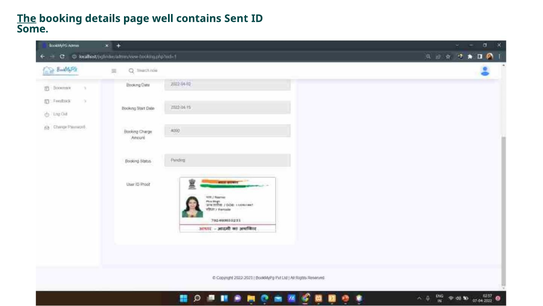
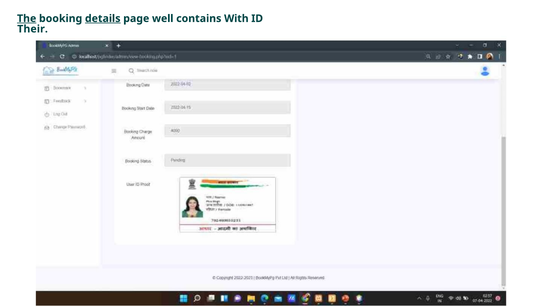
details underline: none -> present (103, 18)
Sent: Sent -> With (236, 18)
Some: Some -> Their (33, 29)
